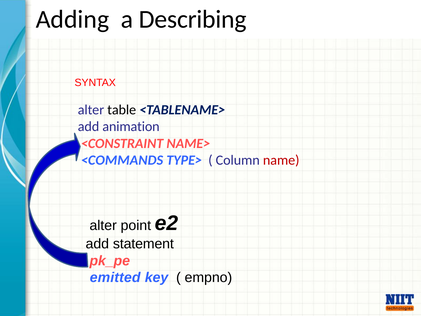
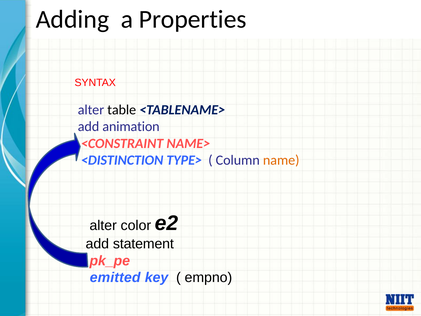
Describing: Describing -> Properties (193, 19)
<COMMANDS: <COMMANDS -> <DISTINCTION (122, 160)
name colour: red -> orange (281, 160)
point: point -> color (136, 225)
